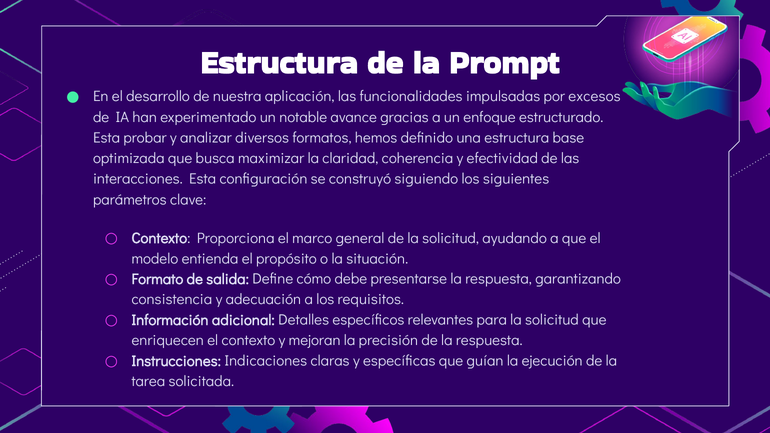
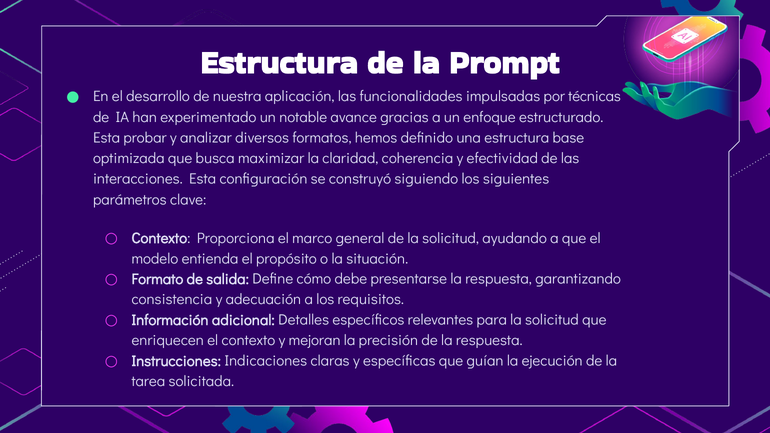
excesos: excesos -> técnicas (595, 96)
